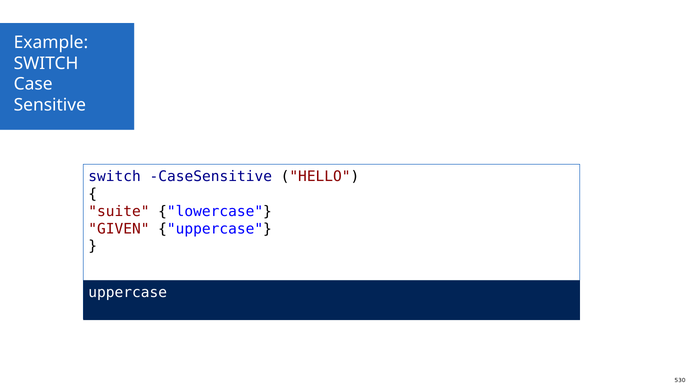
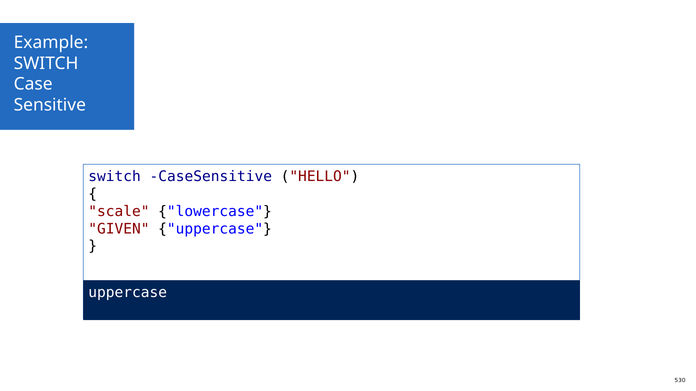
suite: suite -> scale (119, 212)
